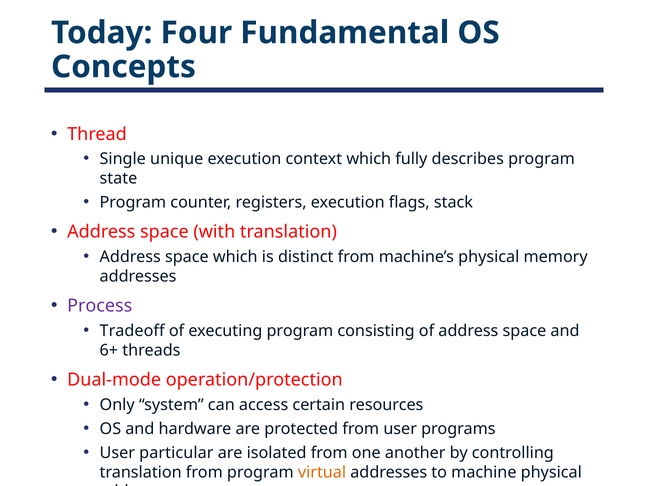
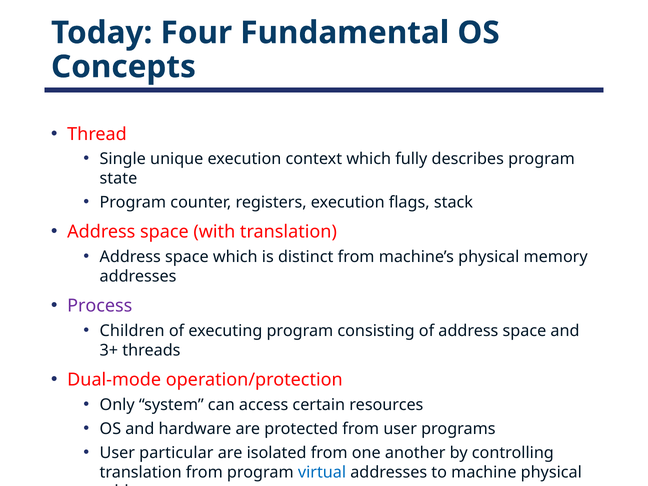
Tradeoff: Tradeoff -> Children (132, 331)
6+: 6+ -> 3+ (109, 350)
virtual colour: orange -> blue (322, 472)
